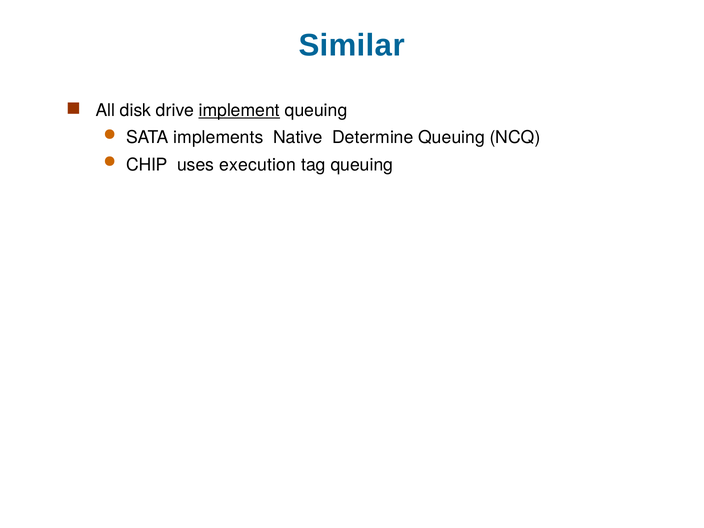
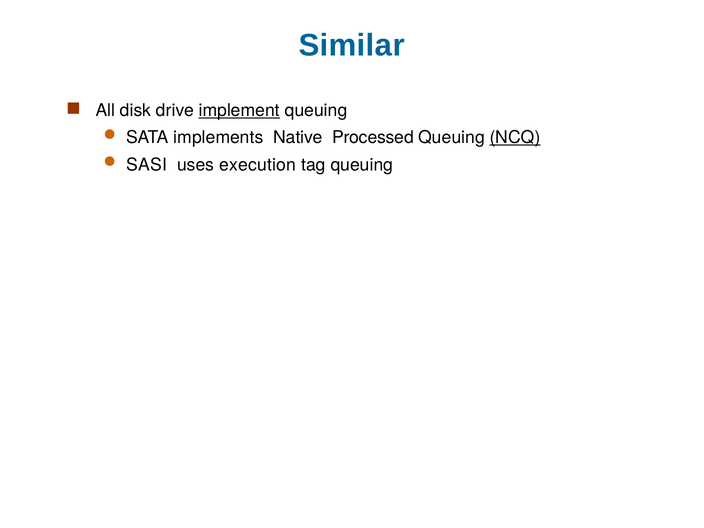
Determine: Determine -> Processed (373, 138)
NCQ underline: none -> present (515, 138)
CHIP: CHIP -> SASI (147, 165)
